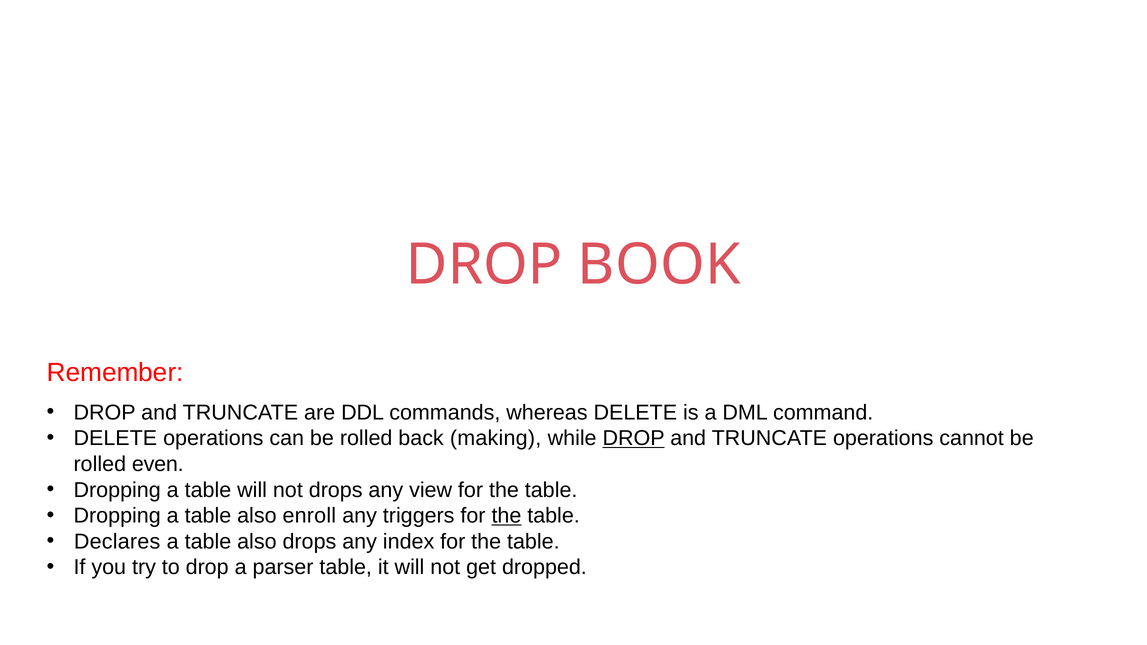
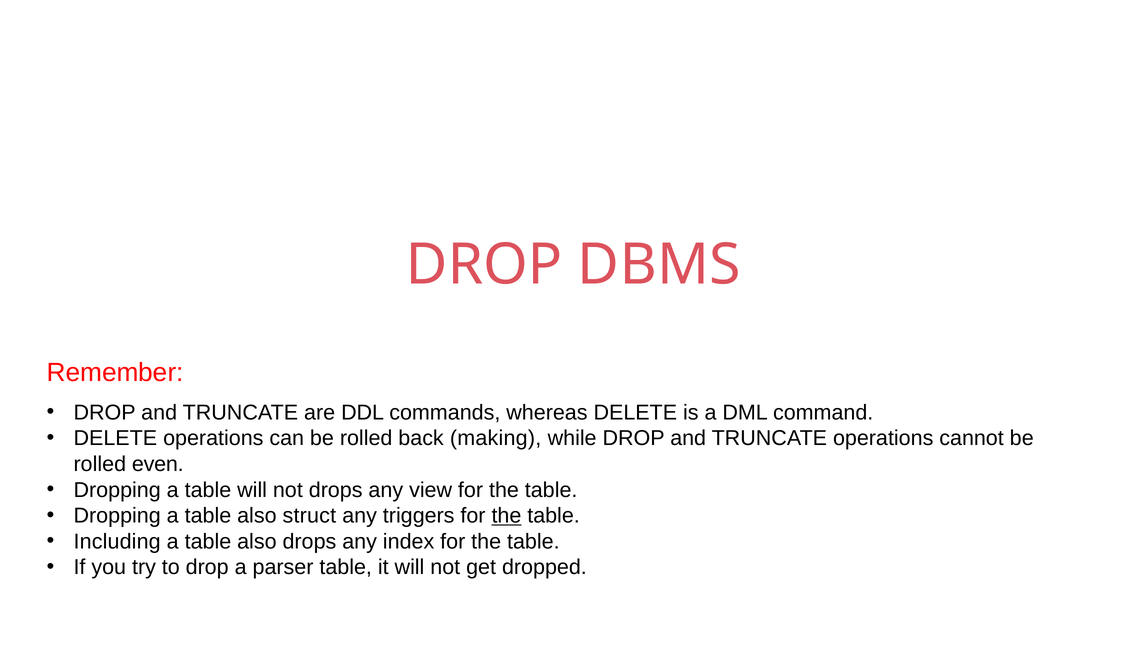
BOOK: BOOK -> DBMS (659, 265)
DROP underline: present -> none (634, 438)
enroll: enroll -> struct (309, 516)
Declares: Declares -> Including (117, 542)
